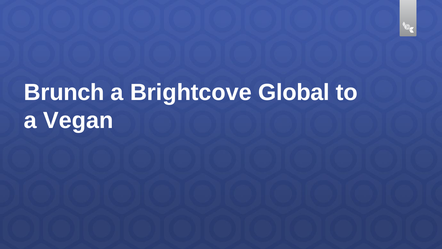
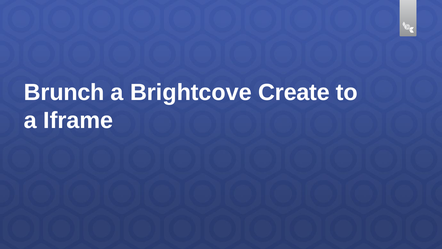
Global: Global -> Create (294, 92)
Vegan: Vegan -> Iframe (78, 120)
